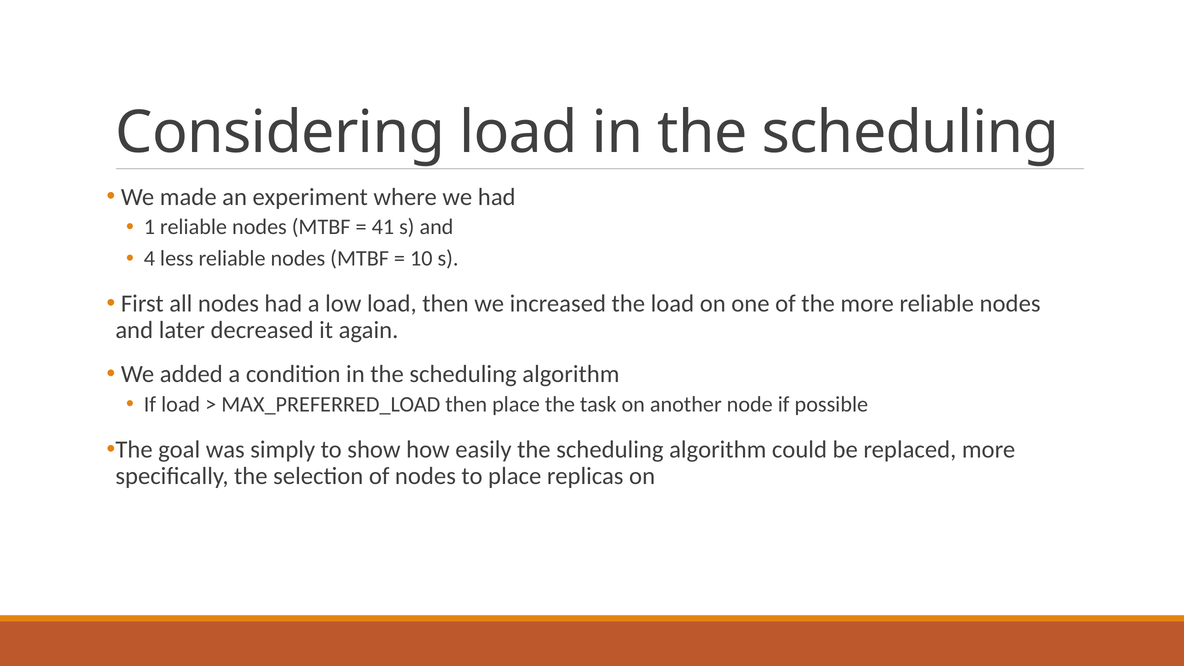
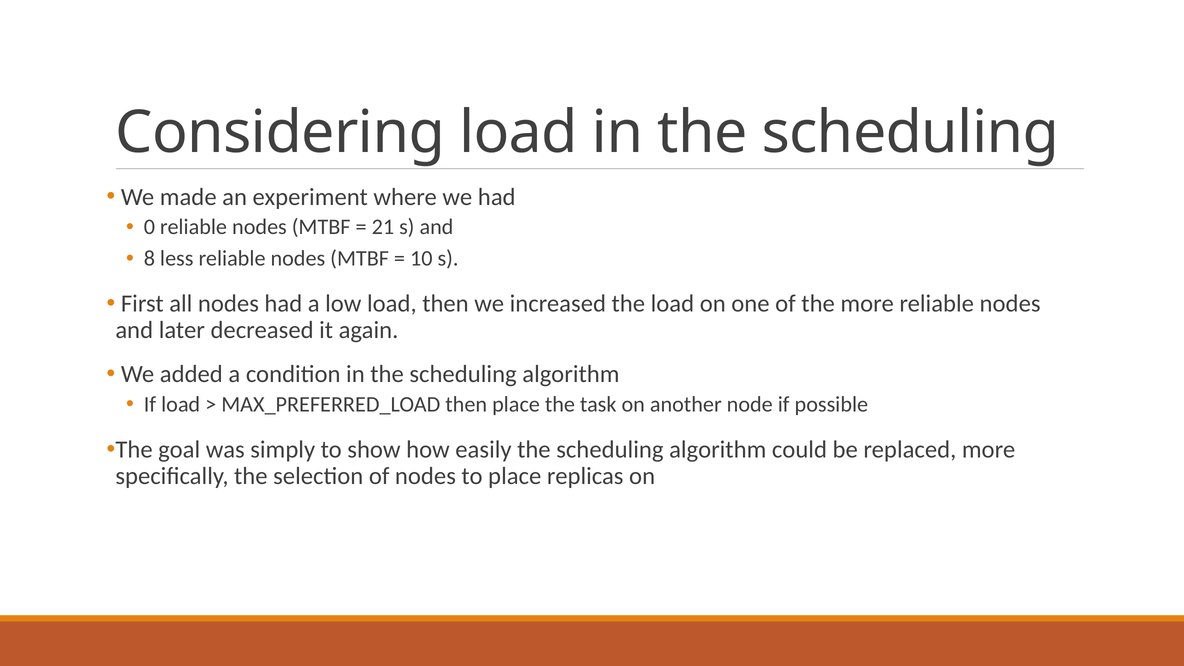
1: 1 -> 0 (149, 227)
41: 41 -> 21 (383, 227)
4: 4 -> 8 (149, 259)
